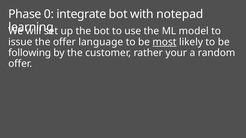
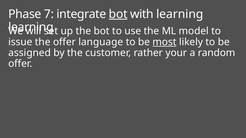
0: 0 -> 7 (49, 14)
bot underline: none -> present (118, 14)
with notepad: notepad -> learning (180, 14)
following: following -> assigned (30, 53)
